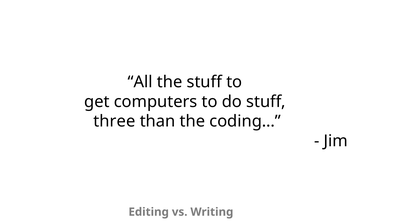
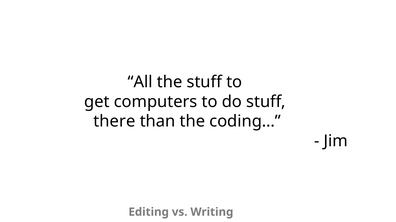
three: three -> there (114, 122)
